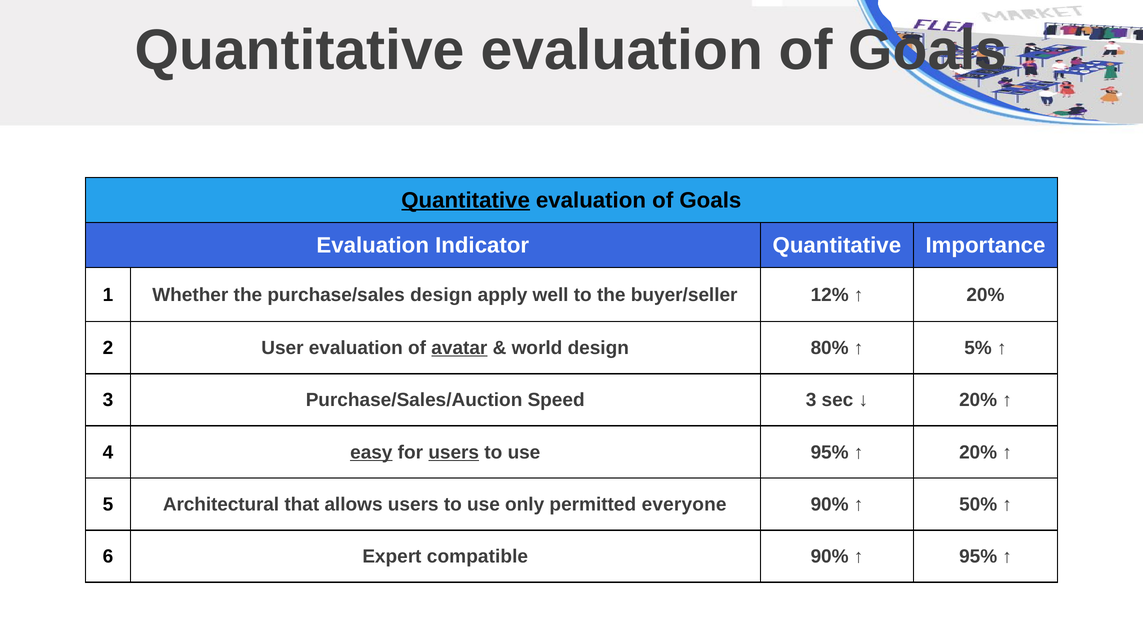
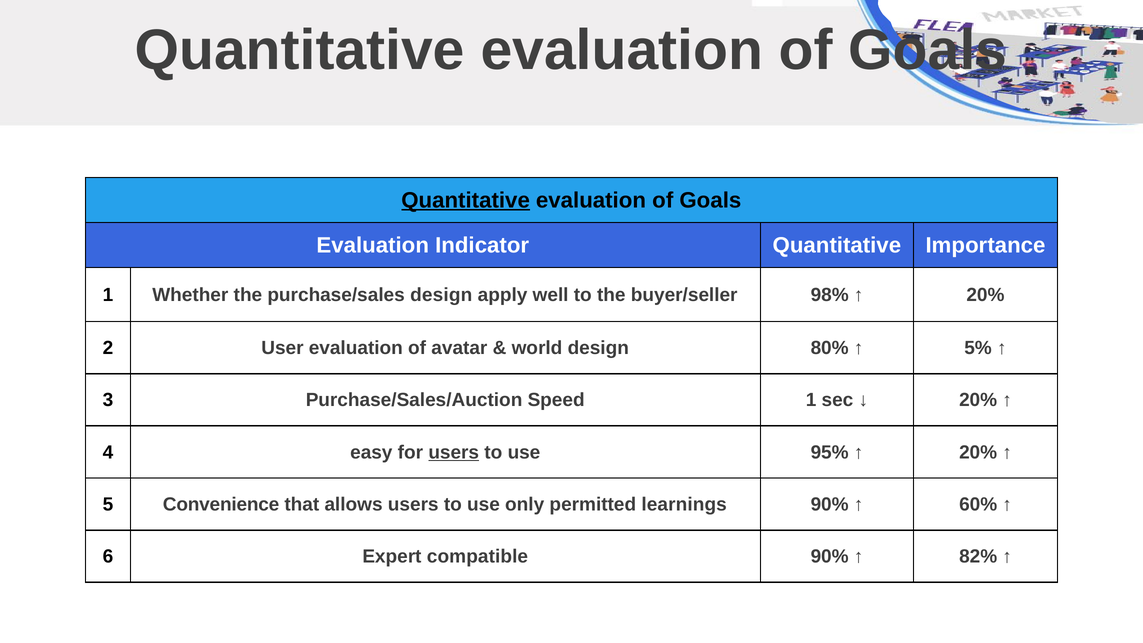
12%: 12% -> 98% (830, 295)
avatar underline: present -> none (459, 348)
Speed 3: 3 -> 1 (811, 400)
easy underline: present -> none (371, 452)
Architectural: Architectural -> Convenience (221, 505)
everyone: everyone -> learnings (684, 505)
50%: 50% -> 60% (978, 505)
95%: 95% -> 82% (978, 557)
